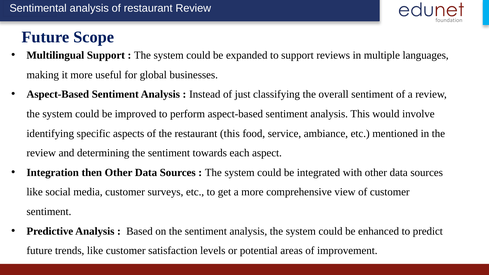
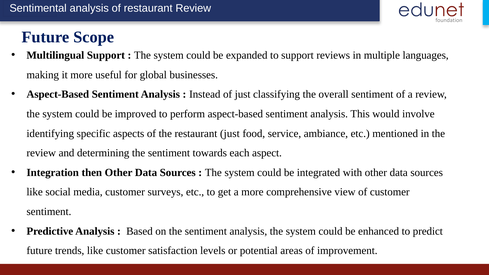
restaurant this: this -> just (230, 133)
